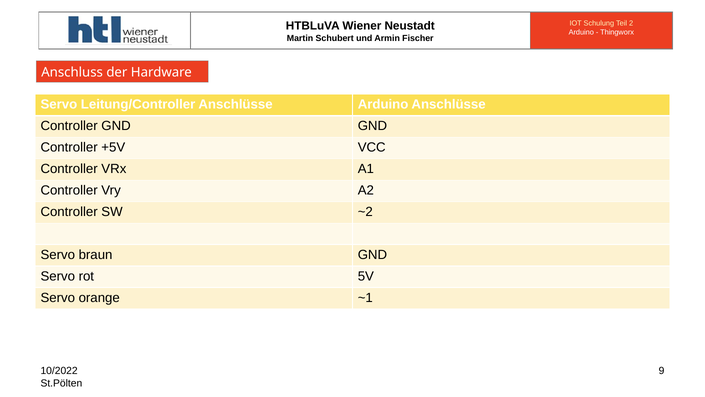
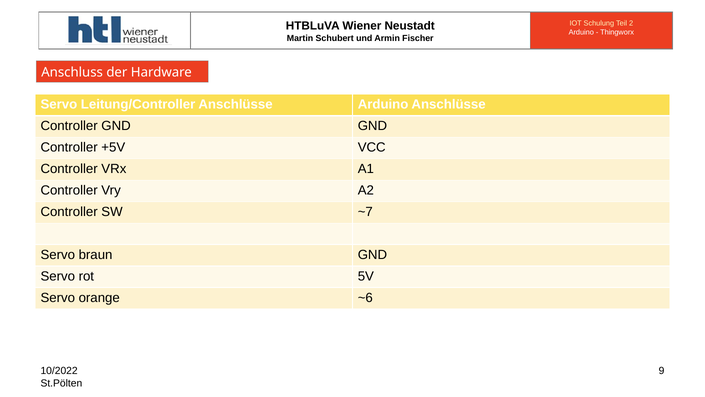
~2: ~2 -> ~7 (365, 212)
~1: ~1 -> ~6 (365, 297)
